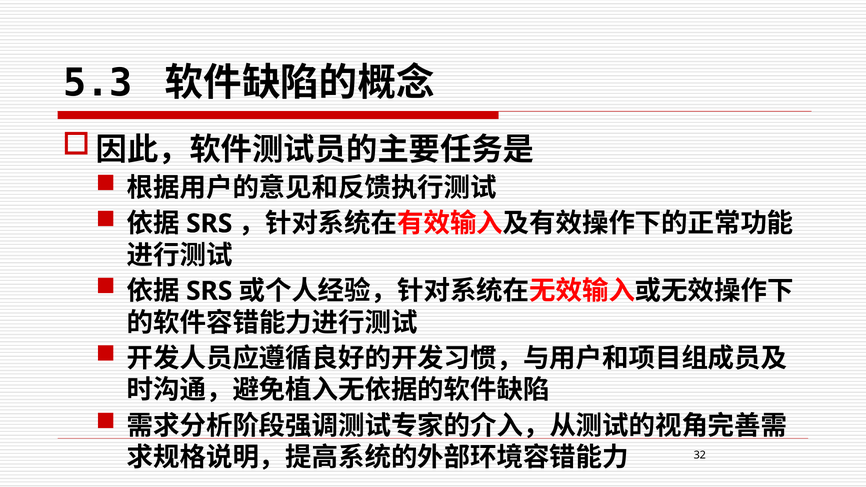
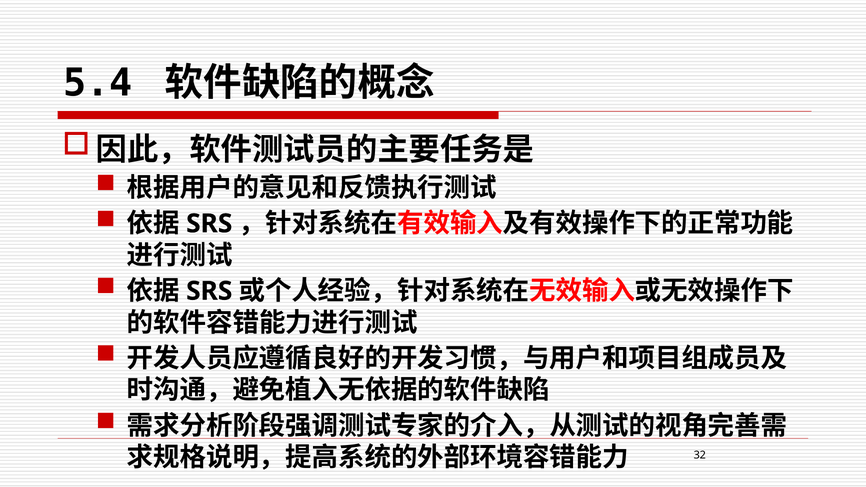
5.3: 5.3 -> 5.4 (98, 83)
